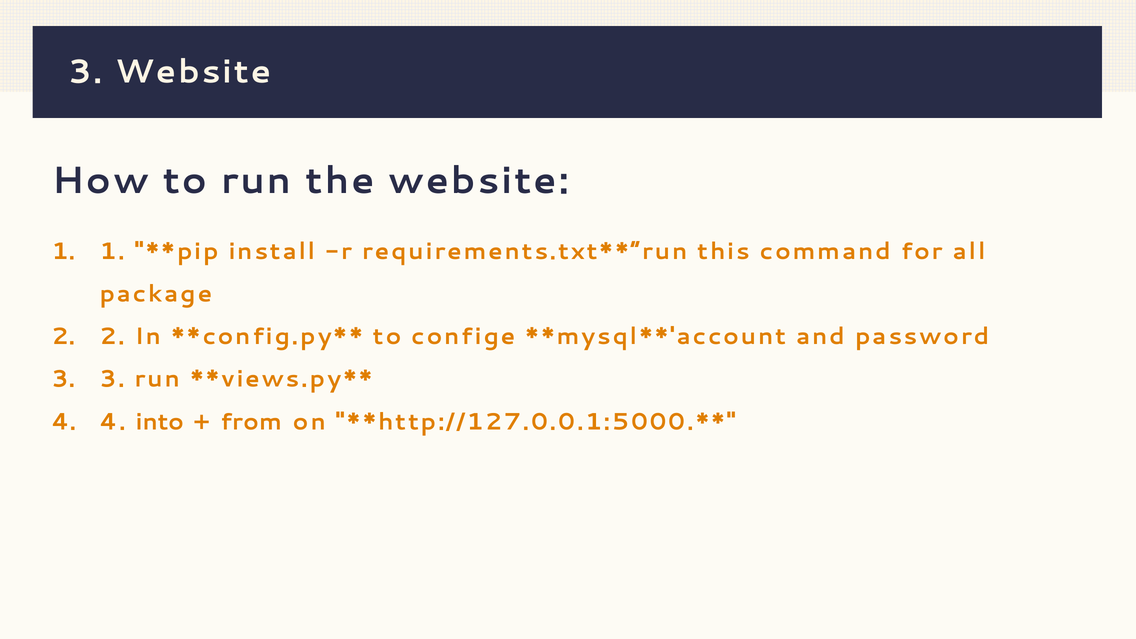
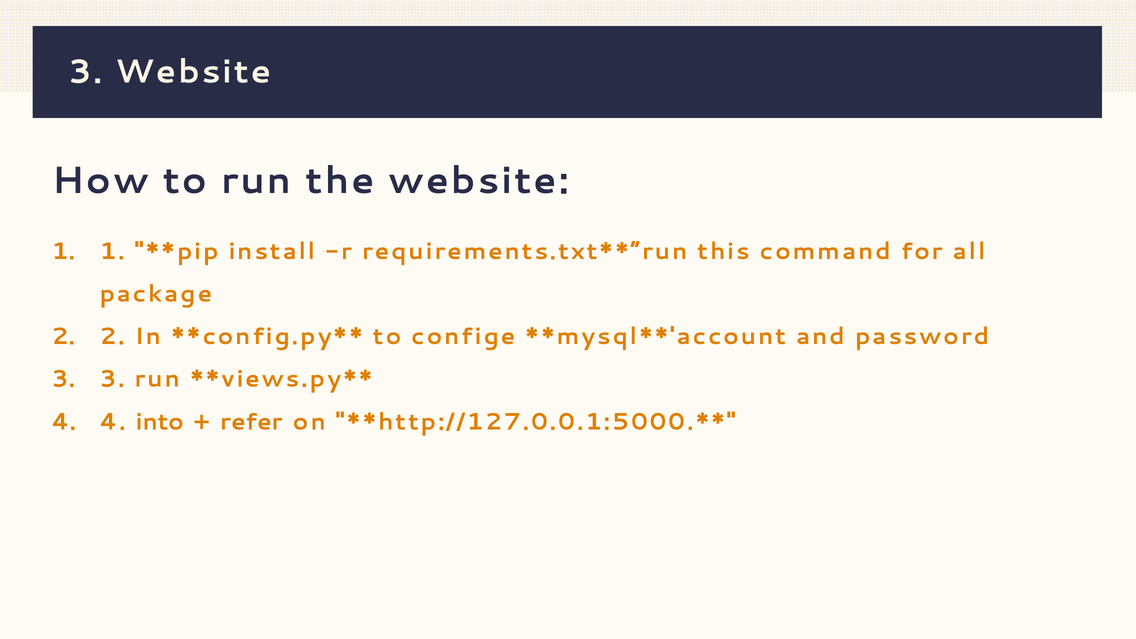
from: from -> refer (251, 422)
